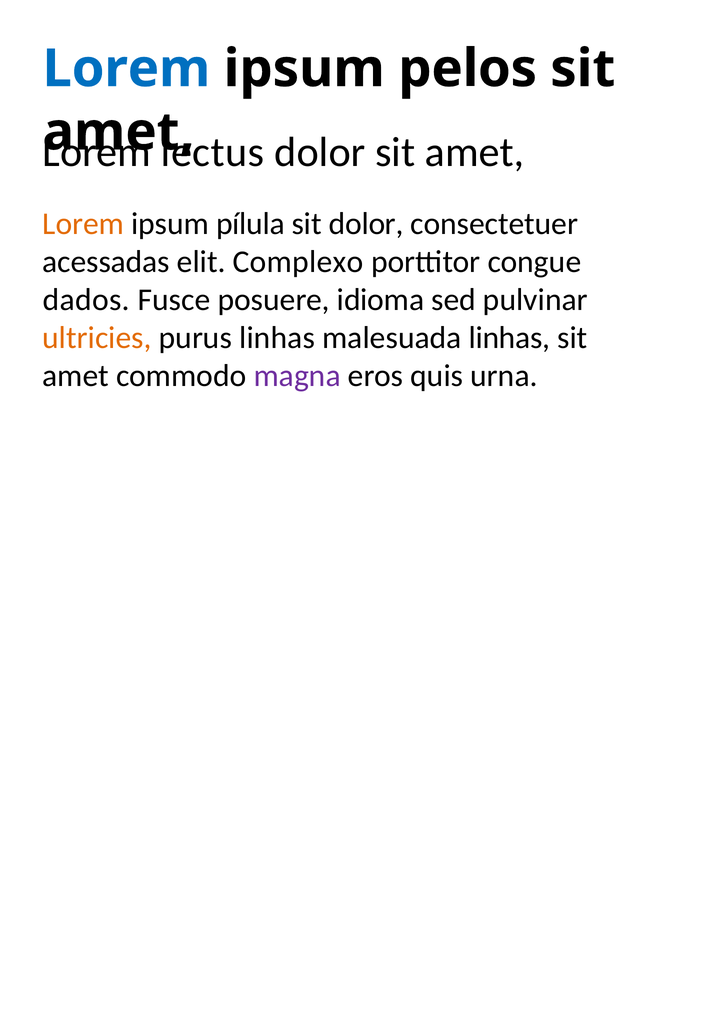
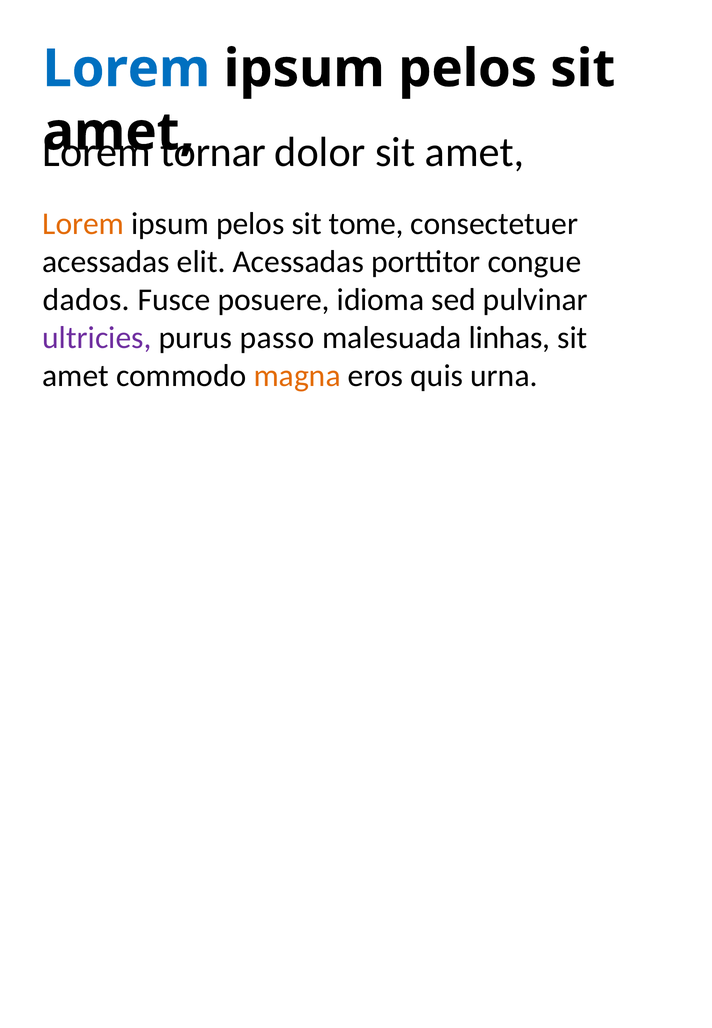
lectus: lectus -> tornar (213, 153)
pílula: pílula -> pelos (250, 224)
sit dolor: dolor -> tome (366, 224)
elit Complexo: Complexo -> Acessadas (298, 262)
ultricies colour: orange -> purple (97, 338)
purus linhas: linhas -> passo (277, 338)
magna colour: purple -> orange (297, 376)
